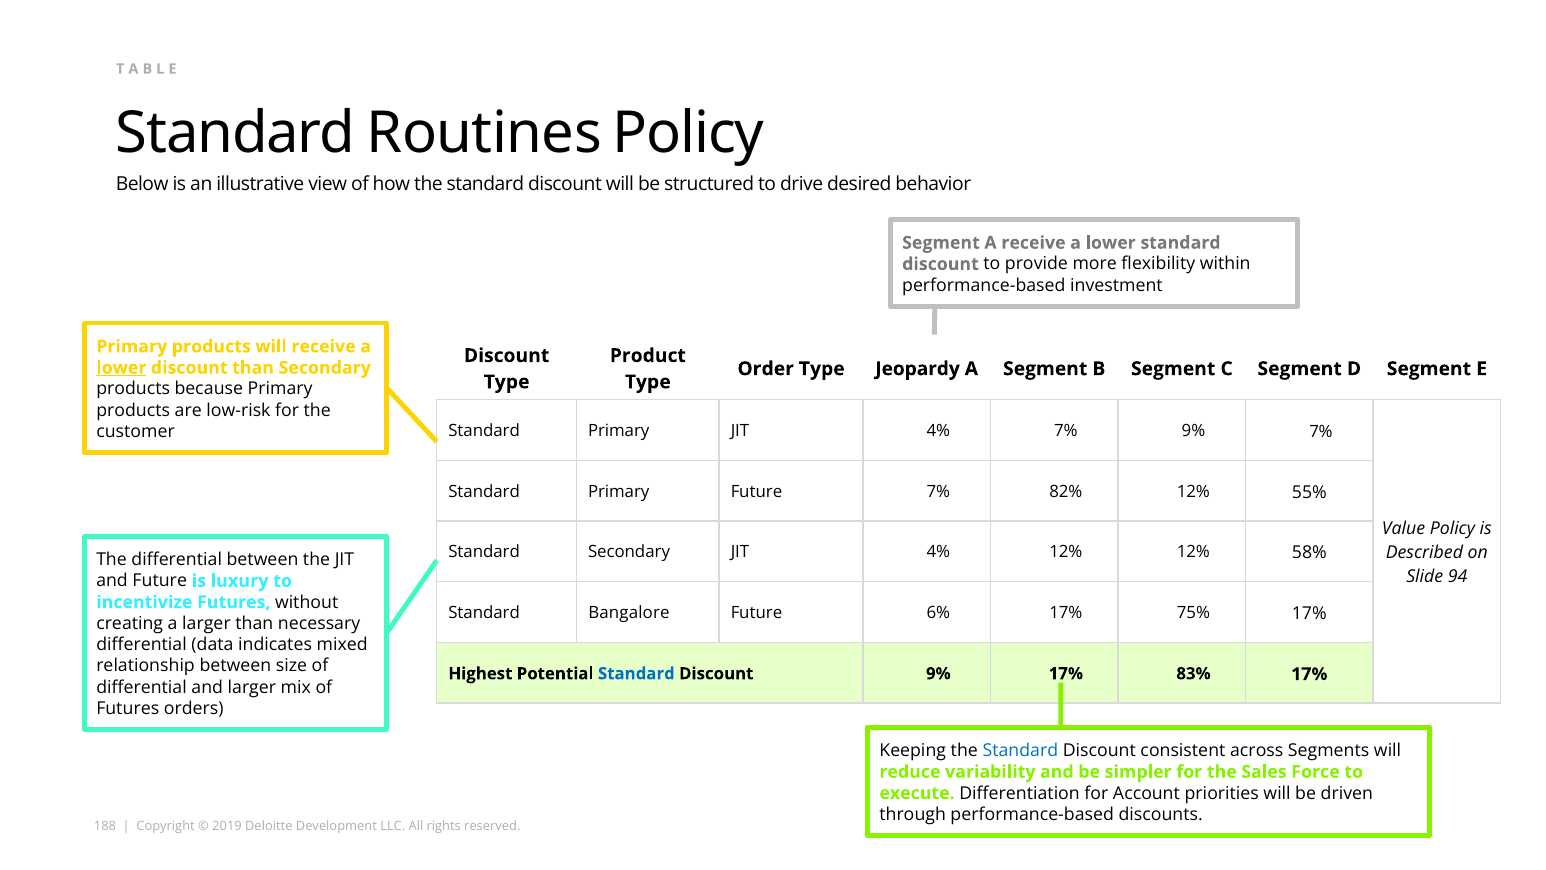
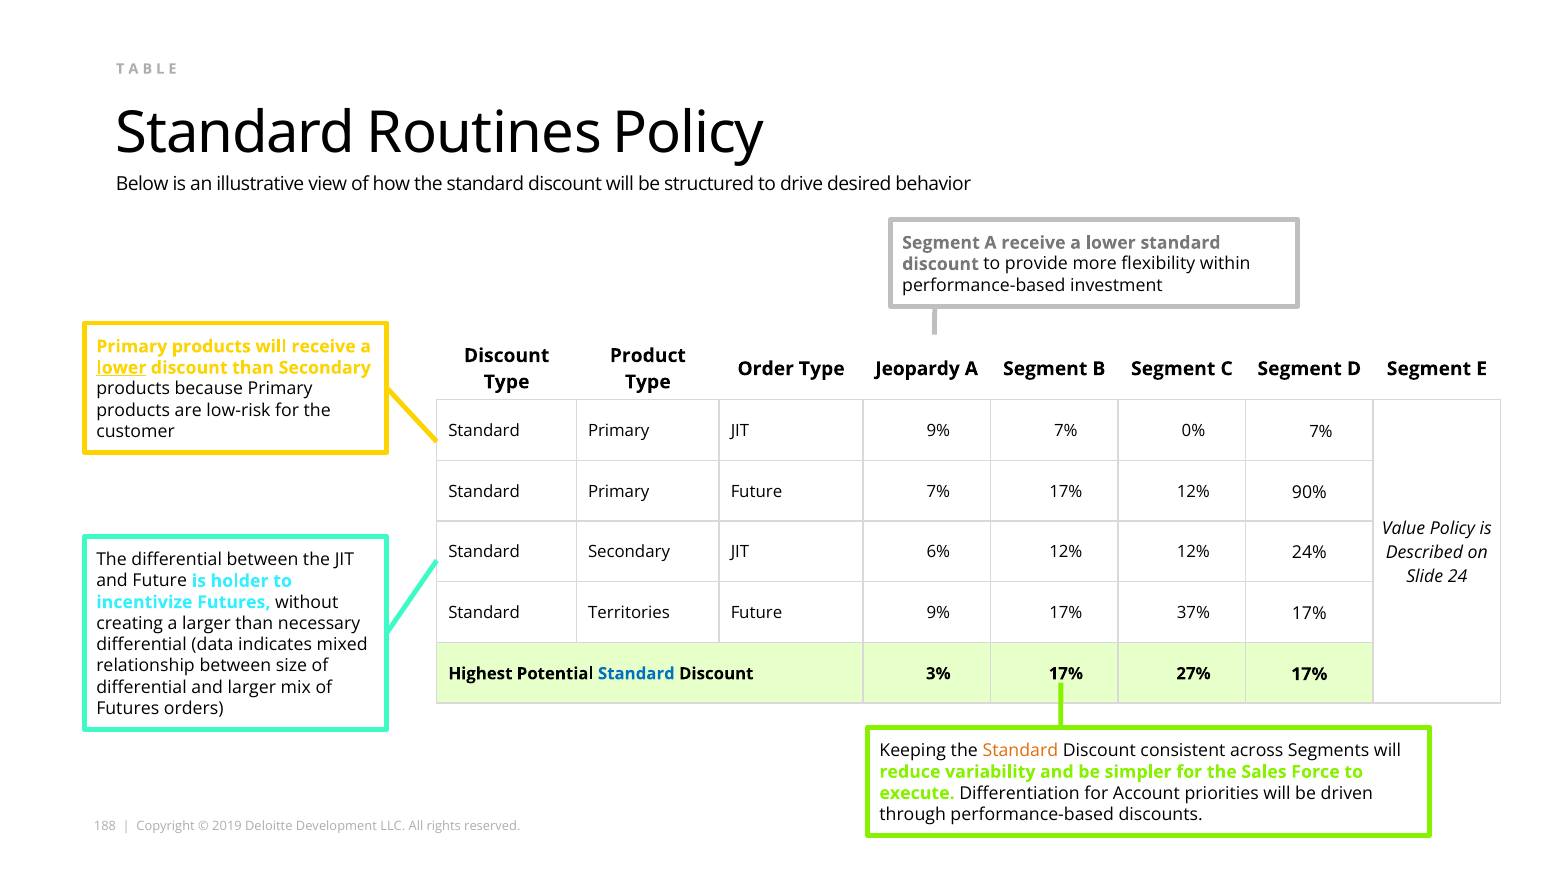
Primary JIT 4%: 4% -> 9% (938, 431)
7% 9%: 9% -> 0% (1193, 431)
7% 82%: 82% -> 17% (1066, 492)
55%: 55% -> 90% (1309, 492)
Secondary JIT 4%: 4% -> 6% (938, 552)
58%: 58% -> 24% (1309, 553)
94: 94 -> 24 (1458, 577)
luxury: luxury -> holder (240, 581)
Bangalore: Bangalore -> Territories (629, 613)
Future 6%: 6% -> 9% (938, 613)
75%: 75% -> 37% (1193, 613)
Discount 9%: 9% -> 3% (938, 673)
83%: 83% -> 27% (1194, 673)
Standard colour: blue -> orange (1020, 750)
